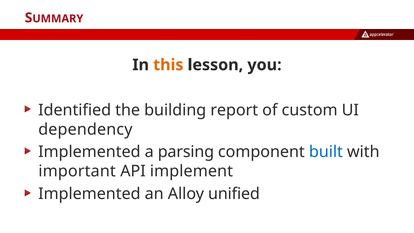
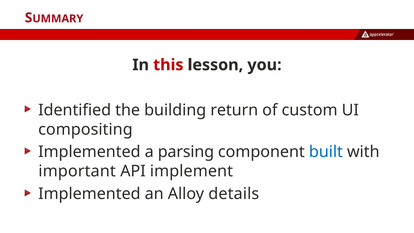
this colour: orange -> red (168, 65)
report: report -> return (234, 110)
dependency: dependency -> compositing (85, 129)
unified: unified -> details (234, 194)
